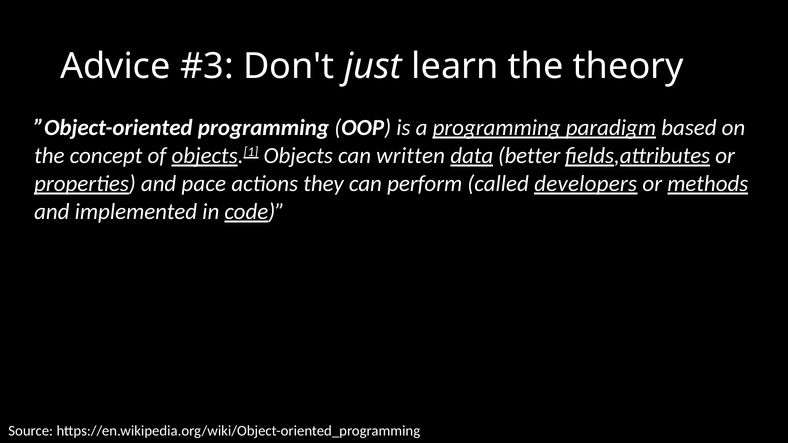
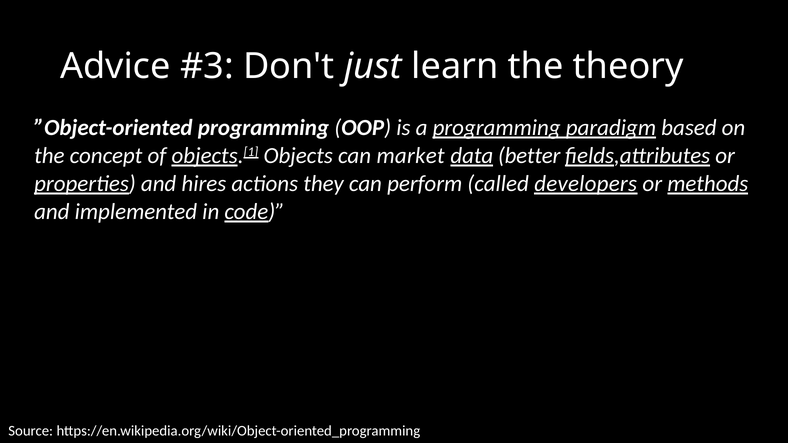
written: written -> market (411, 156)
pace: pace -> hires (204, 184)
